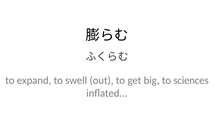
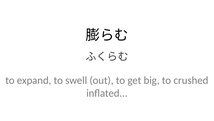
sciences: sciences -> crushed (191, 80)
